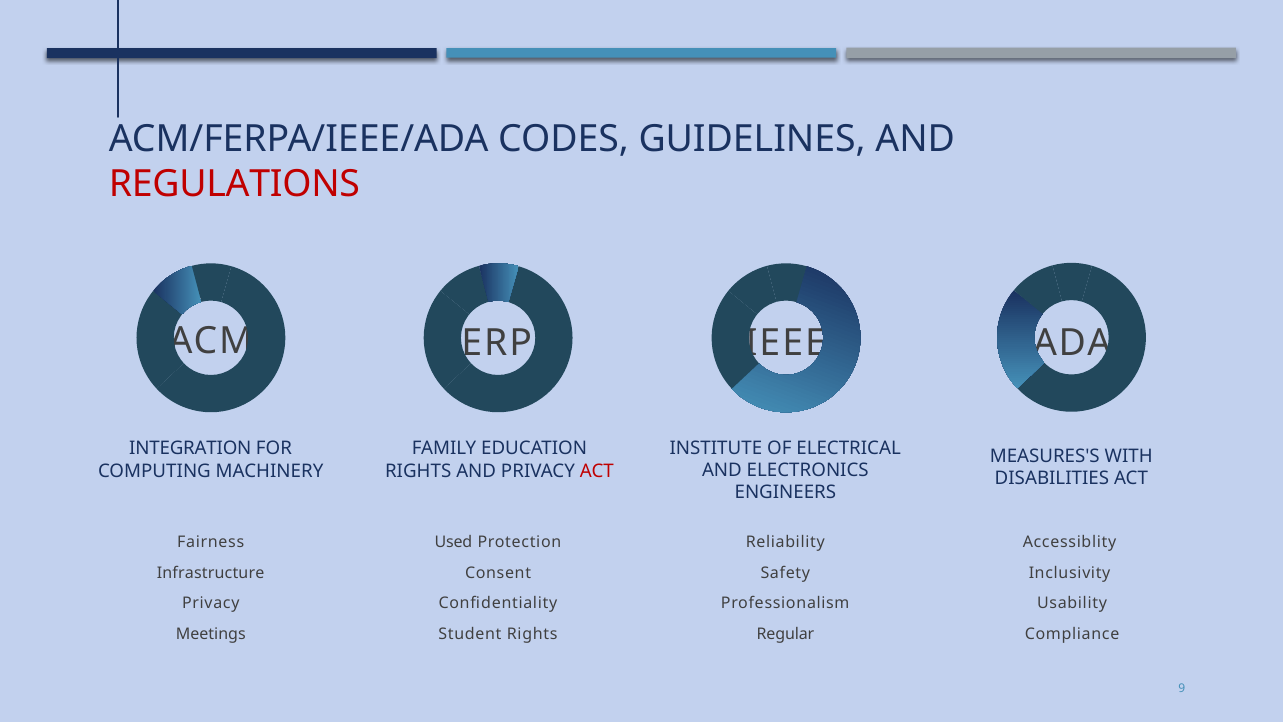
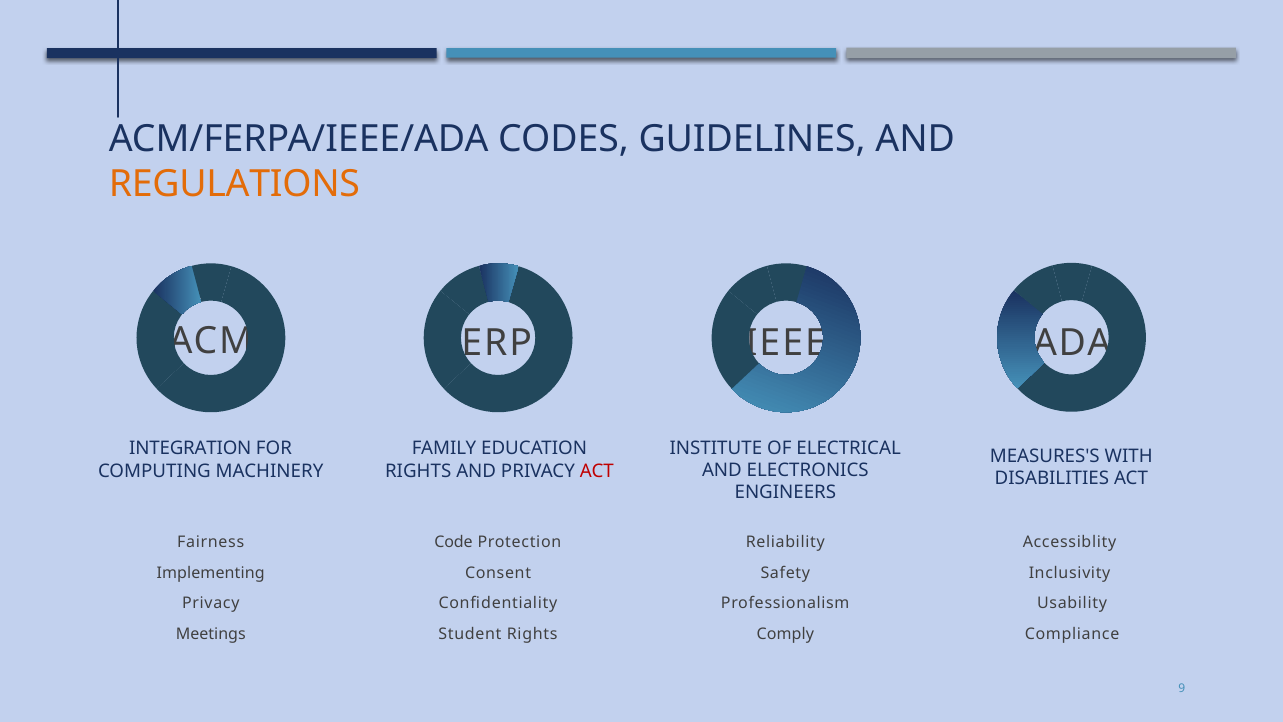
REGULATIONS colour: red -> orange (234, 184)
Used: Used -> Code (453, 542)
Infrastructure: Infrastructure -> Implementing (211, 573)
Regular: Regular -> Comply (785, 634)
